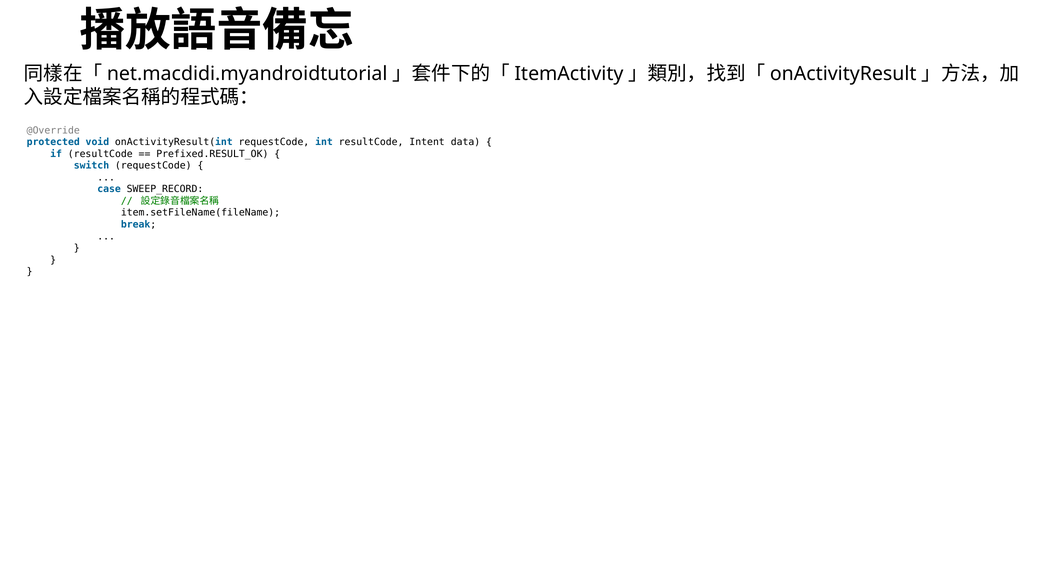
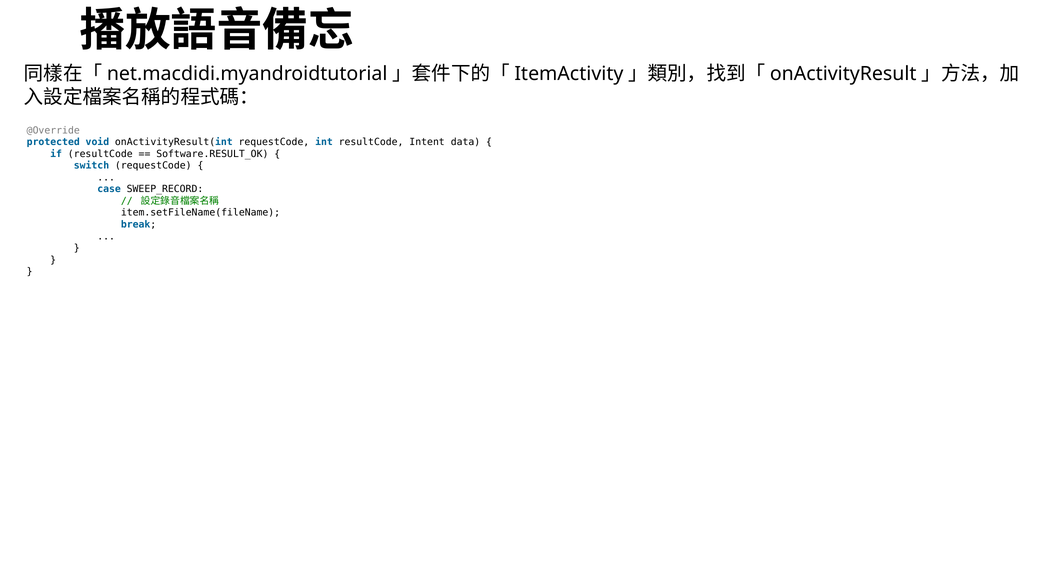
Prefixed.RESULT_OK: Prefixed.RESULT_OK -> Software.RESULT_OK (212, 154)
